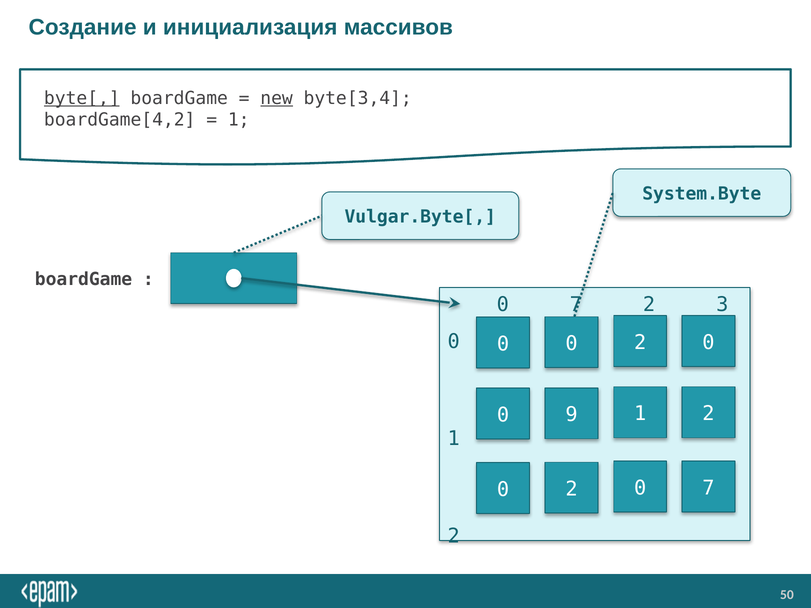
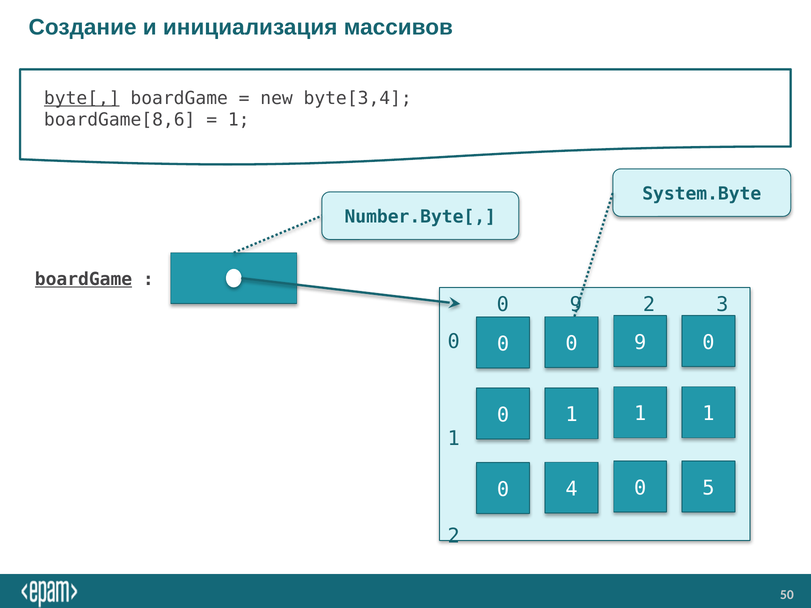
new underline: present -> none (277, 98)
boardGame[4,2: boardGame[4,2 -> boardGame[8,6 (120, 120)
Vulgar.Byte[: Vulgar.Byte[ -> Number.Byte[ (420, 217)
boardGame underline: none -> present (84, 279)
7: 7 -> 9 (576, 305)
2: 2 -> 9 (640, 343)
9: 9 -> 1 (572, 415)
2: 2 -> 1 (708, 414)
2: 2 -> 4 (572, 489)
7: 7 -> 5 (708, 488)
